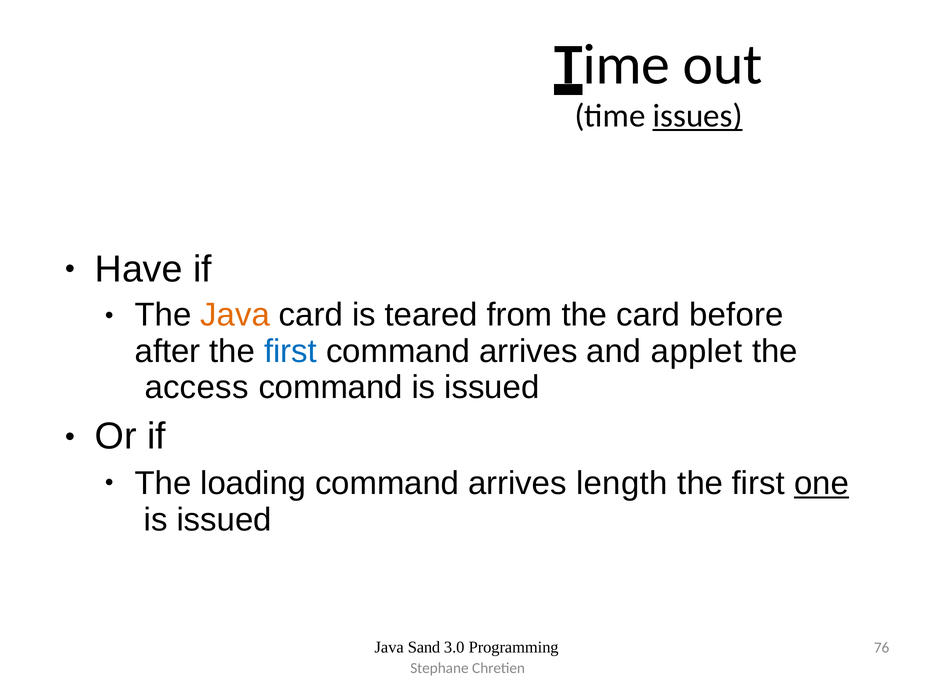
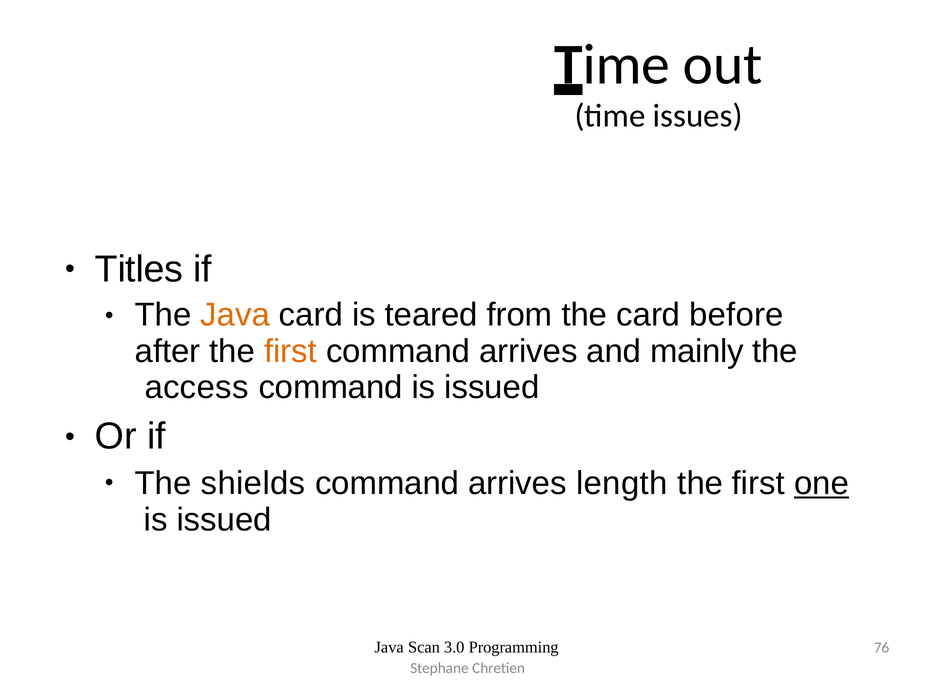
issues underline: present -> none (698, 116)
Have: Have -> Titles (139, 269)
first colour: blue -> orange (290, 351)
applet: applet -> mainly (697, 351)
loading: loading -> shields (253, 483)
Sand: Sand -> Scan (424, 647)
